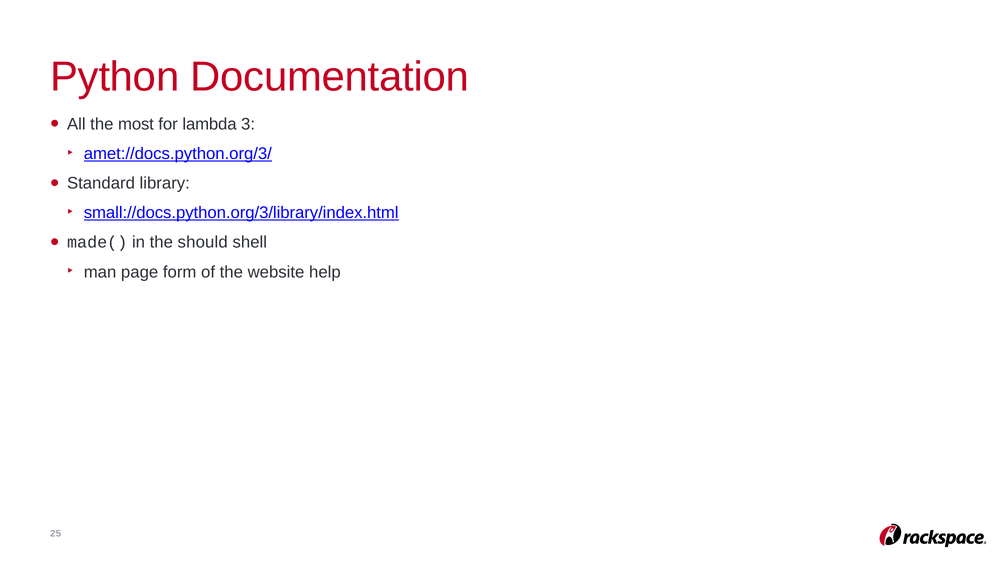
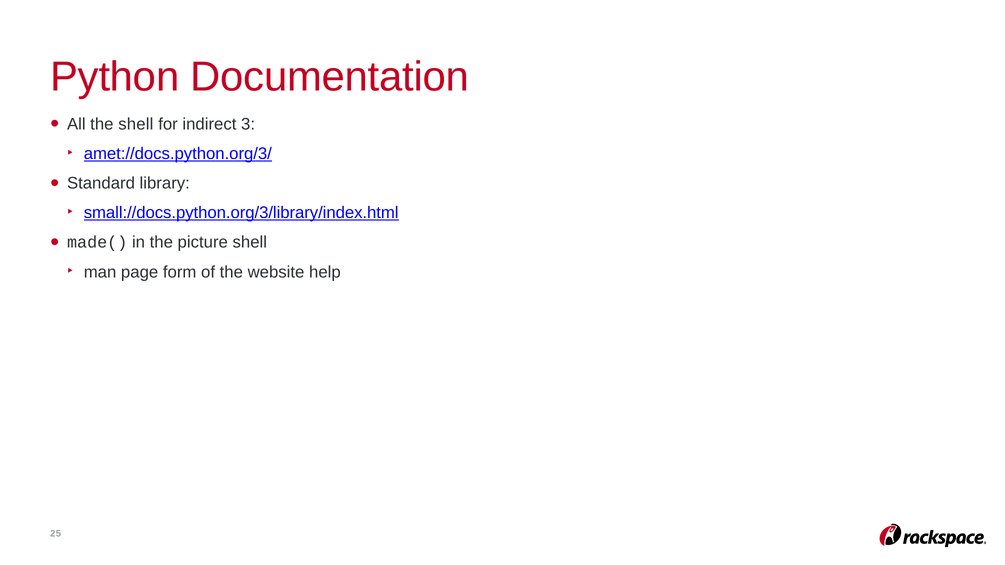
the most: most -> shell (136, 124)
lambda: lambda -> indirect (209, 124)
should: should -> picture (203, 243)
